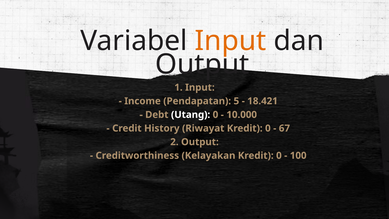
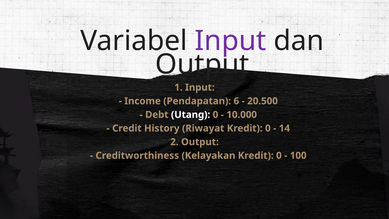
Input colour: orange -> purple (231, 41)
5: 5 -> 6 (236, 101)
18.421: 18.421 -> 20.500 (263, 101)
67: 67 -> 14 (284, 128)
